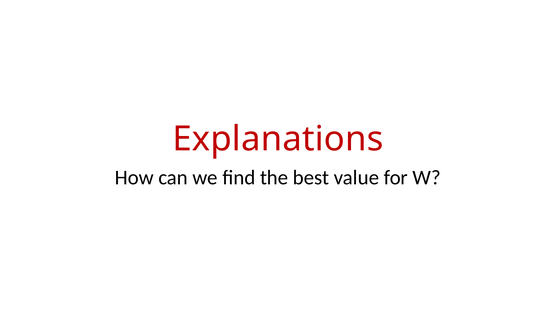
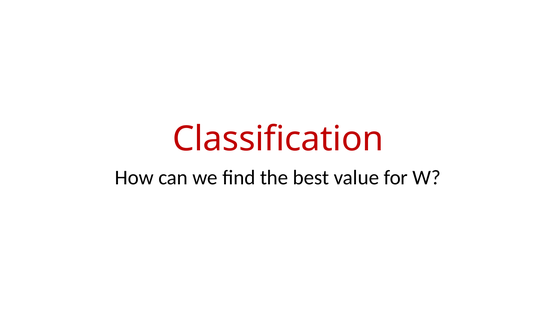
Explanations: Explanations -> Classification (278, 139)
